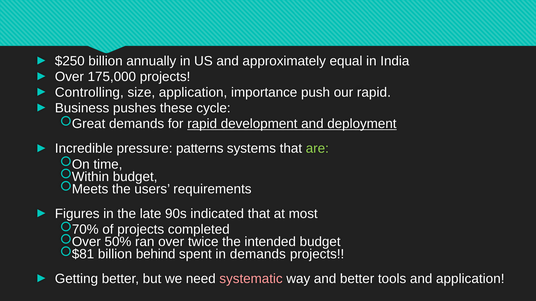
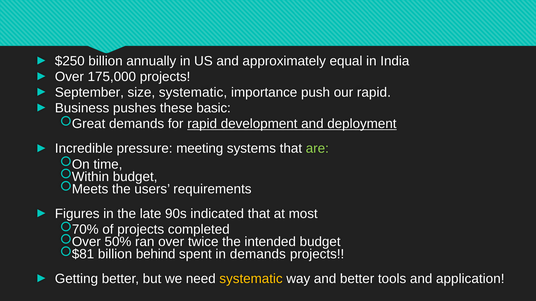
Controlling: Controlling -> September (89, 93)
size application: application -> systematic (193, 93)
cycle: cycle -> basic (214, 108)
patterns: patterns -> meeting (200, 149)
systematic colour: pink -> yellow (251, 279)
